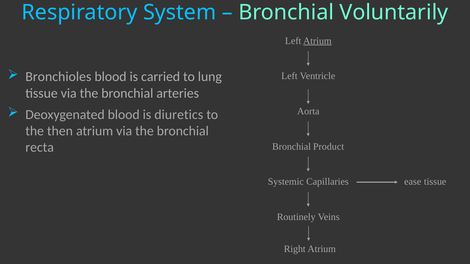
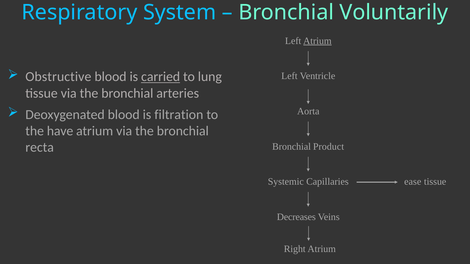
Bronchioles: Bronchioles -> Obstructive (58, 77)
carried underline: none -> present (161, 77)
diuretics: diuretics -> filtration (179, 115)
then: then -> have (60, 131)
Routinely: Routinely -> Decreases (296, 217)
